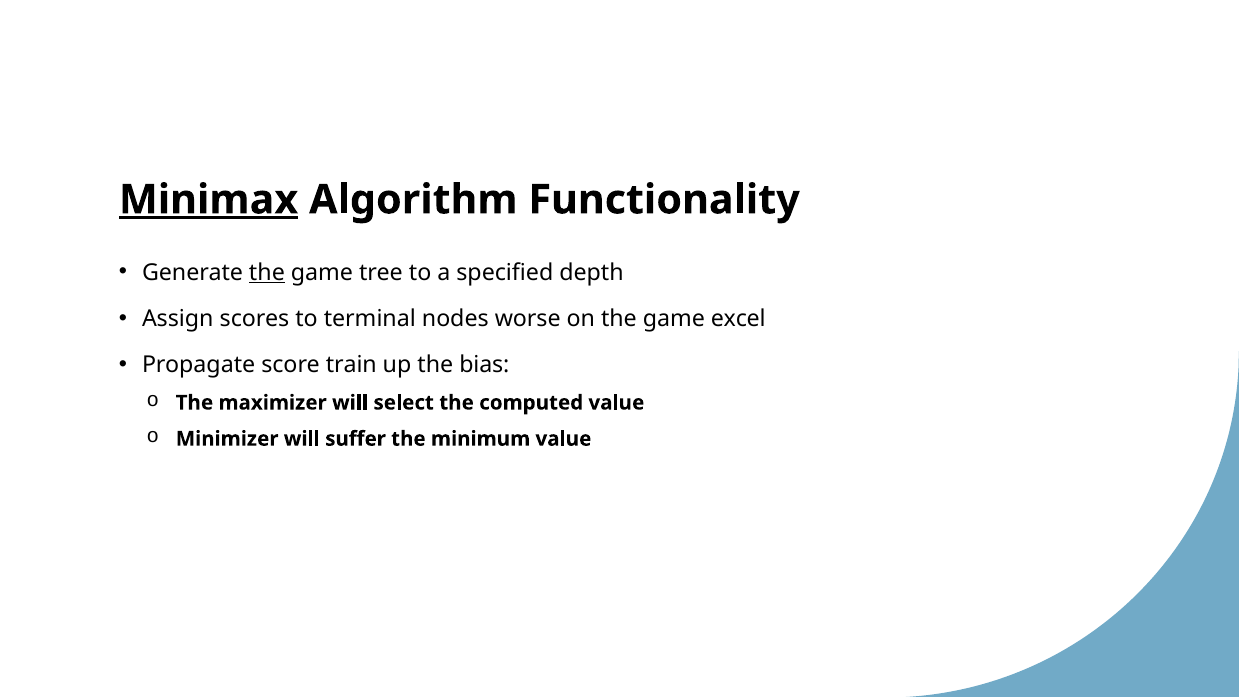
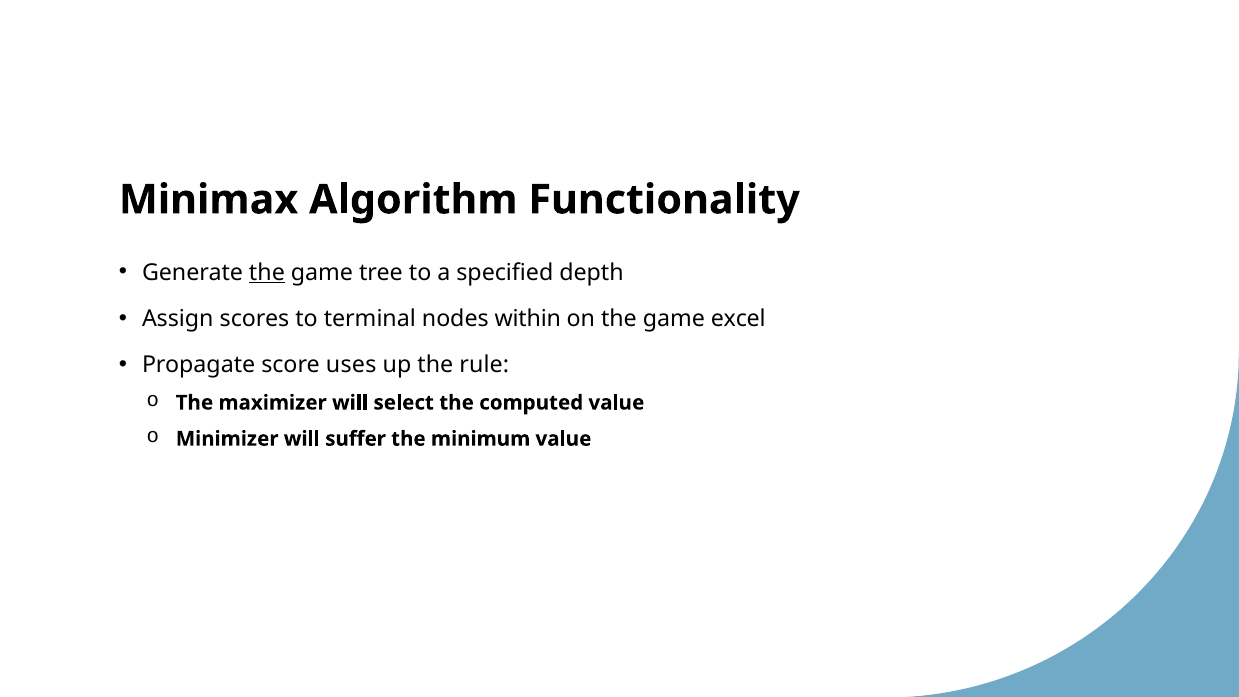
Minimax underline: present -> none (209, 200)
worse: worse -> within (528, 319)
train: train -> uses (351, 365)
bias: bias -> rule (484, 365)
